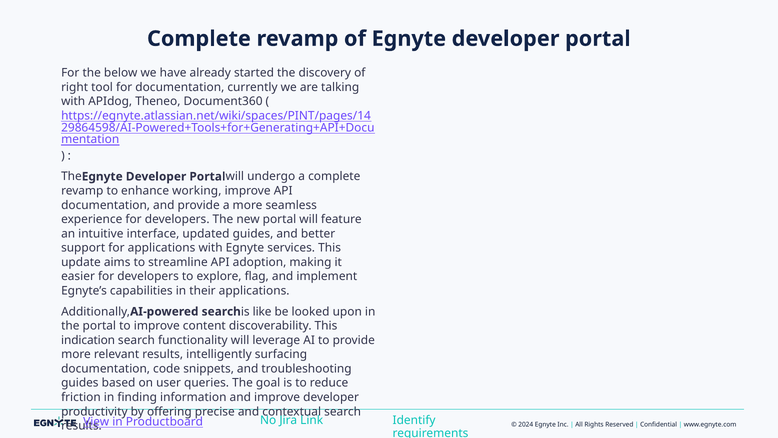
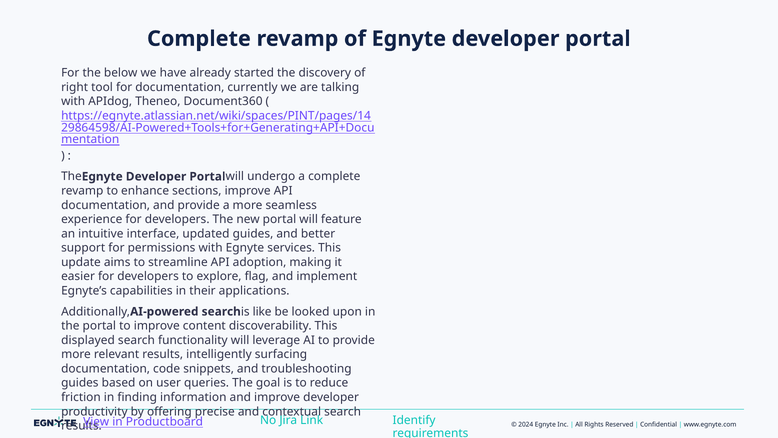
working: working -> sections (197, 191)
for applications: applications -> permissions (162, 248)
indication: indication -> displayed (88, 340)
